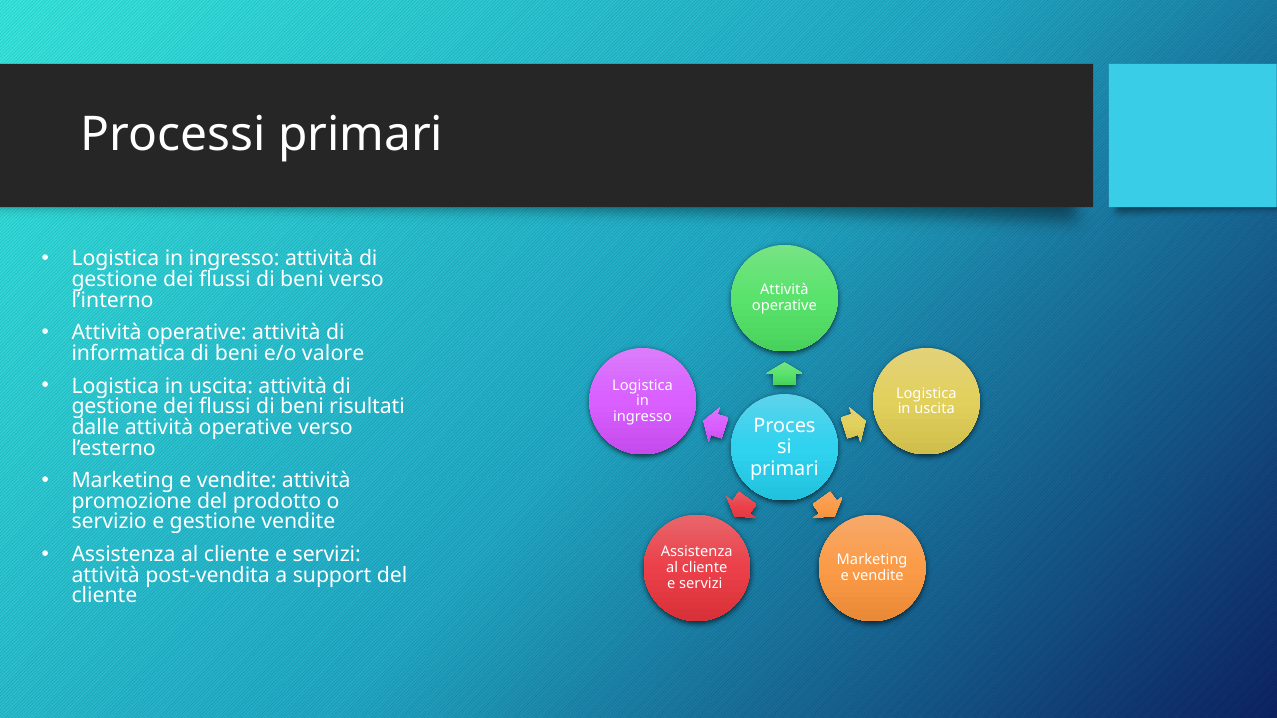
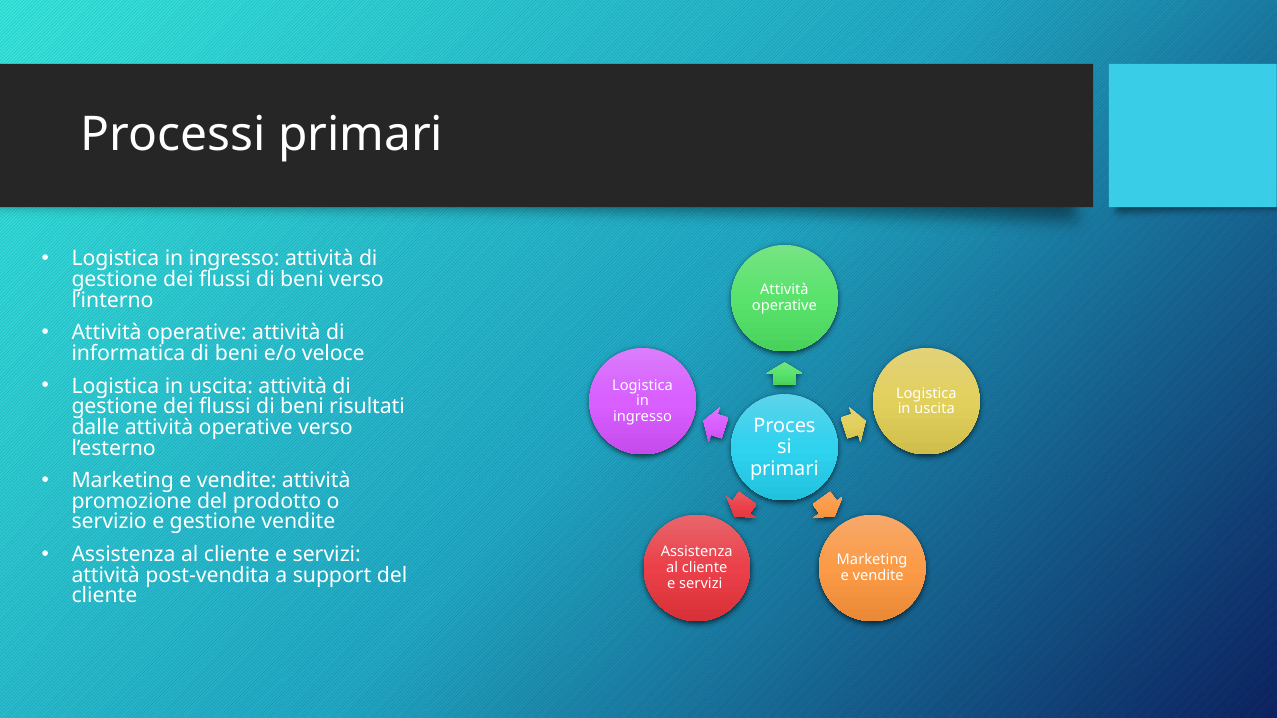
valore: valore -> veloce (333, 354)
